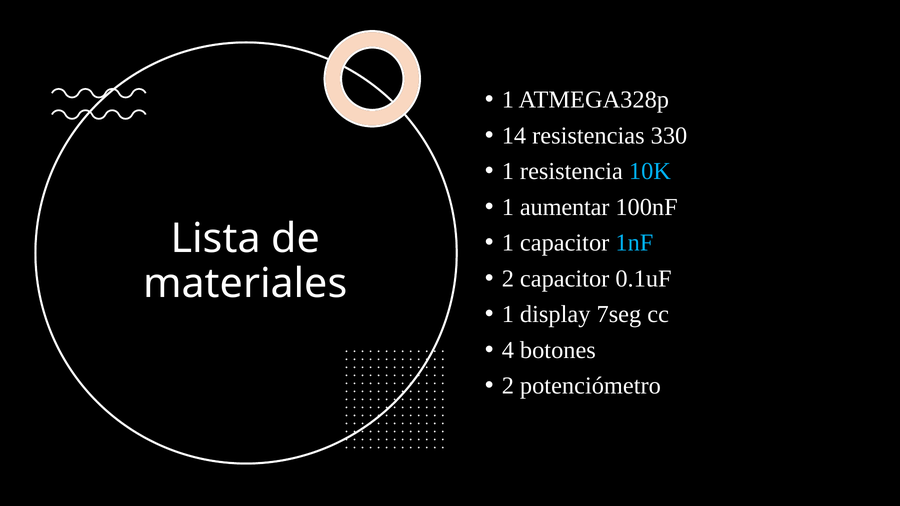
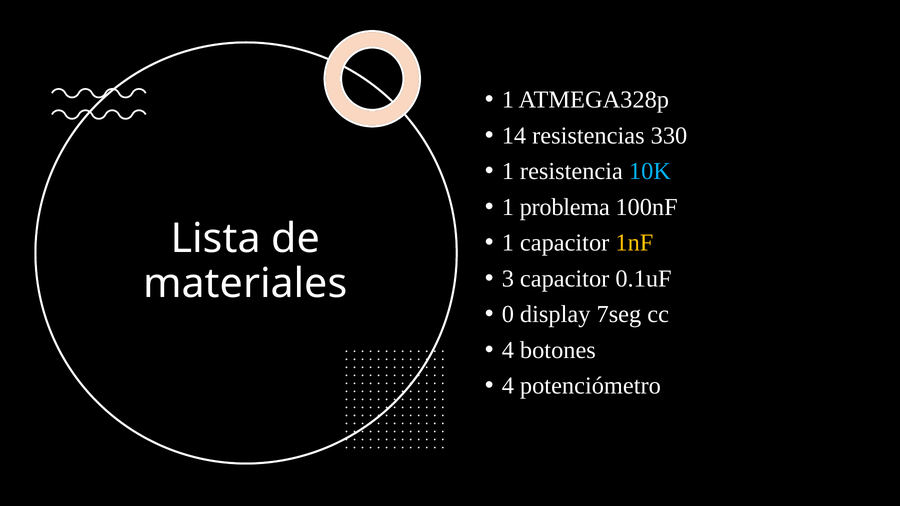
aumentar: aumentar -> problema (565, 207)
1nF colour: light blue -> yellow (634, 243)
2: 2 -> 3 (508, 279)
1: 1 -> 0 (508, 315)
2: 2 -> 4 (508, 386)
